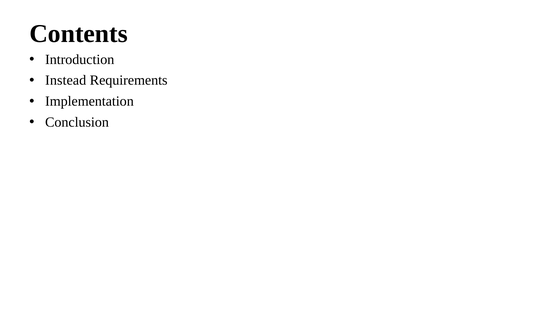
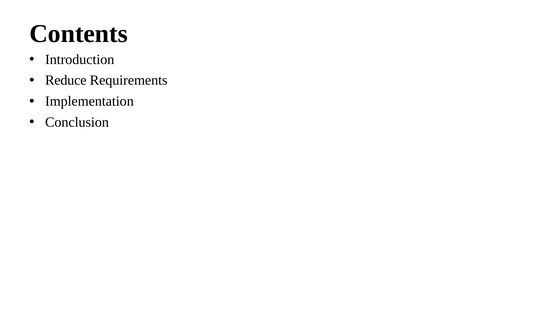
Instead: Instead -> Reduce (66, 80)
